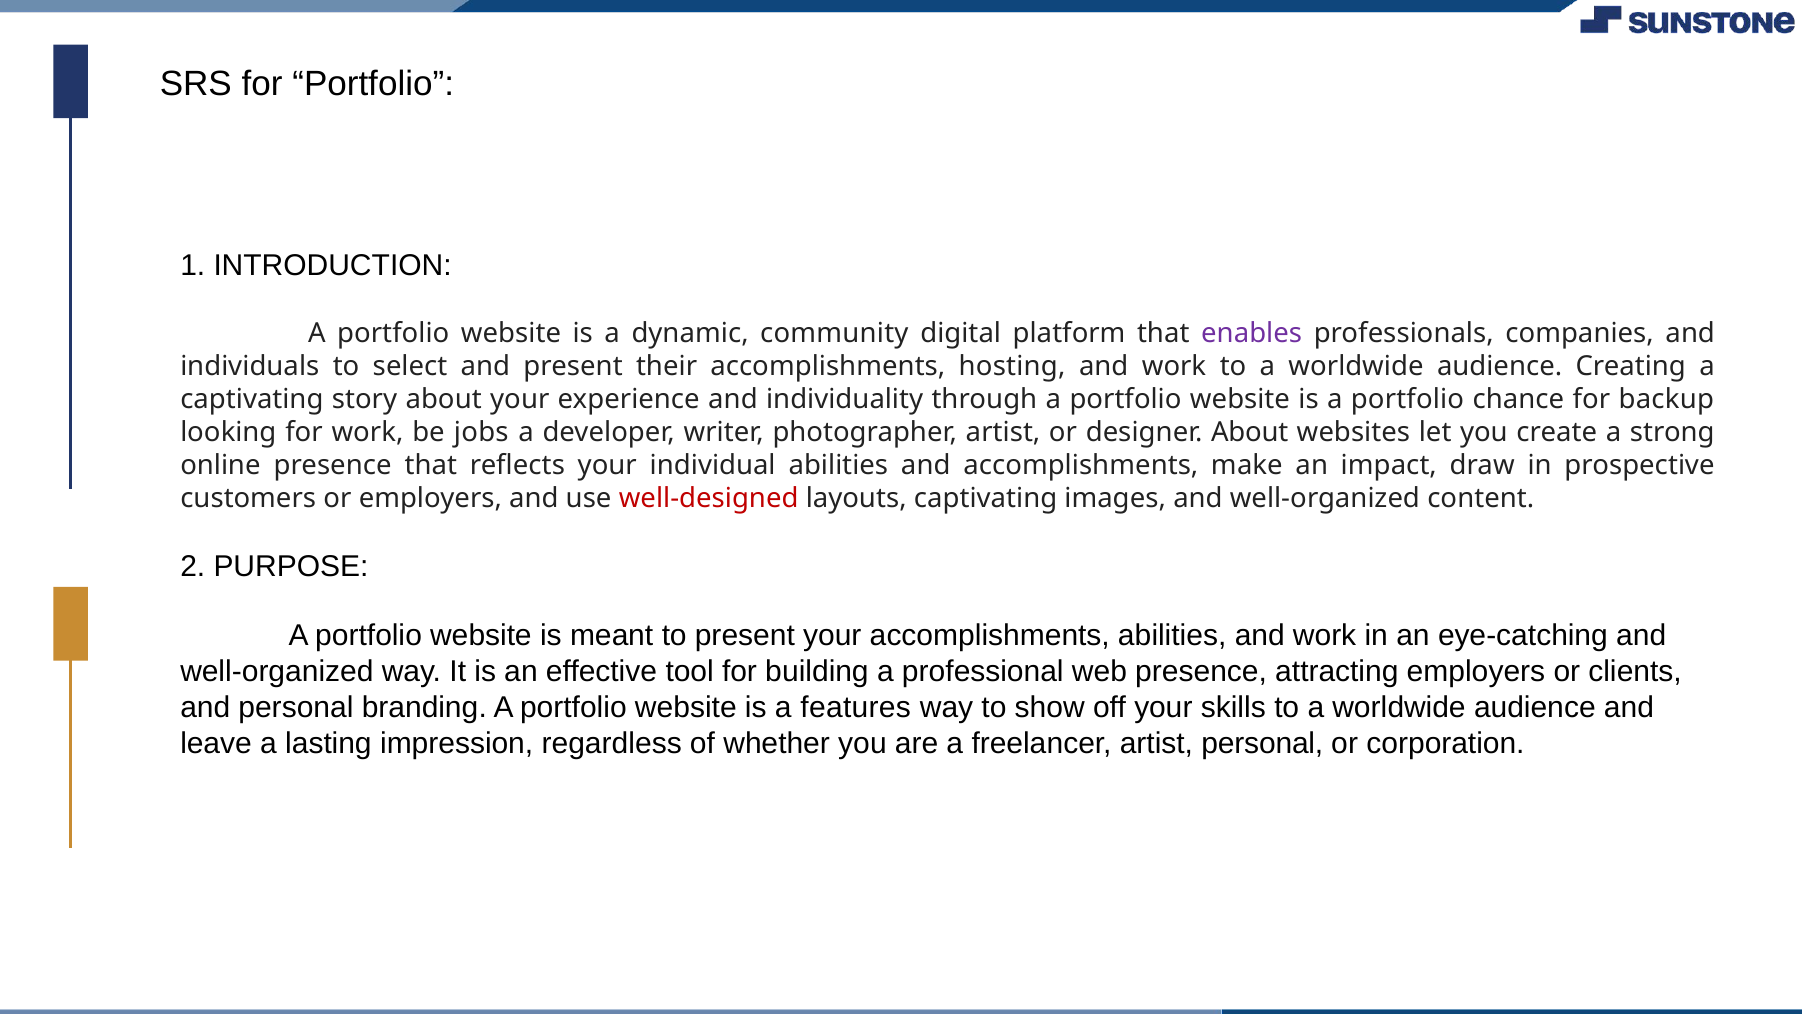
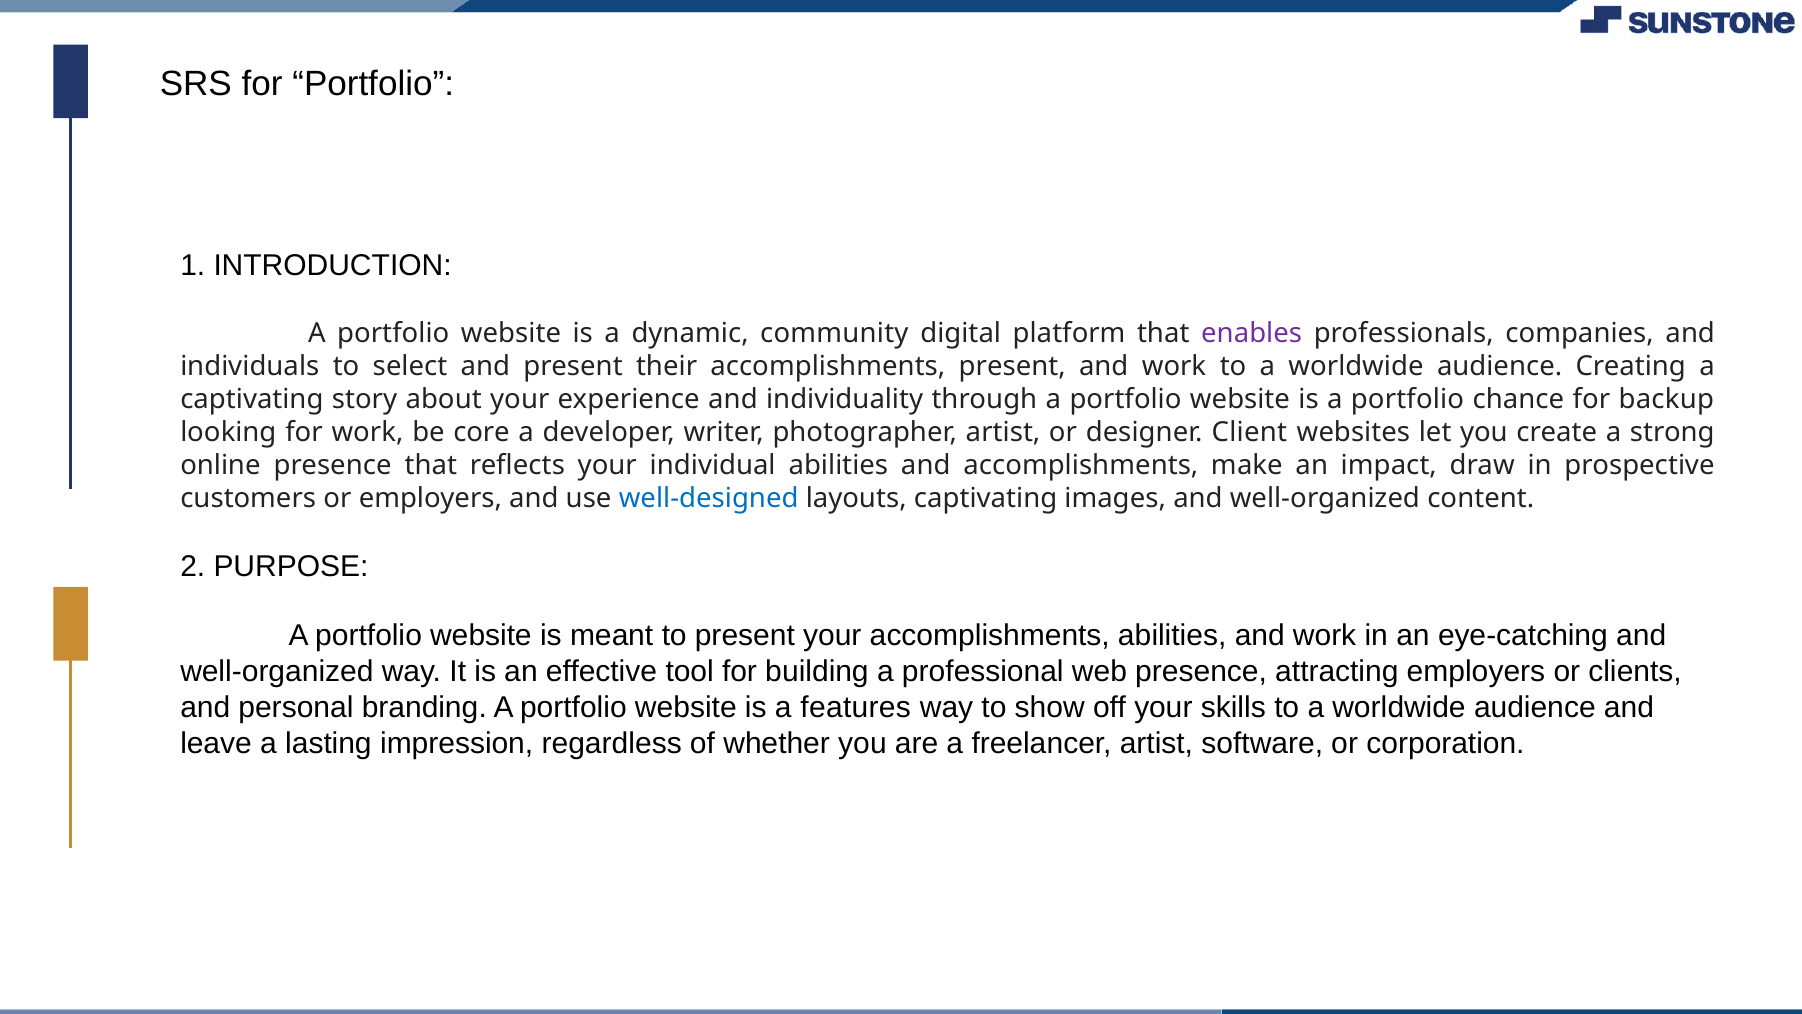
accomplishments hosting: hosting -> present (1012, 366)
jobs: jobs -> core (482, 432)
designer About: About -> Client (1249, 432)
well-designed colour: red -> blue (709, 499)
artist personal: personal -> software (1262, 744)
